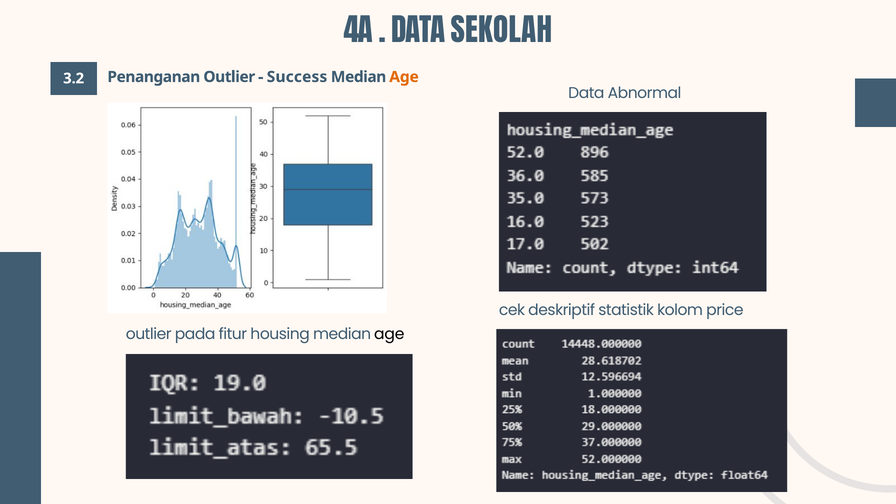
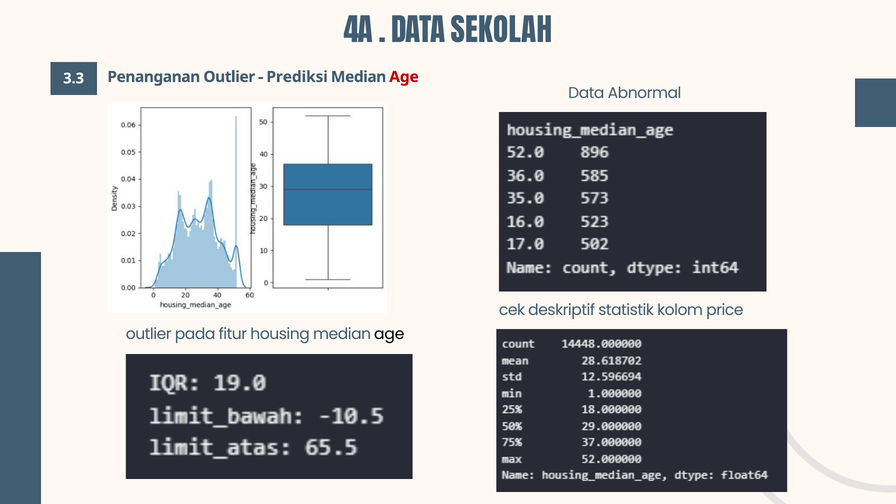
Success: Success -> Prediksi (297, 77)
Age colour: orange -> red (404, 77)
3.2: 3.2 -> 3.3 (74, 78)
